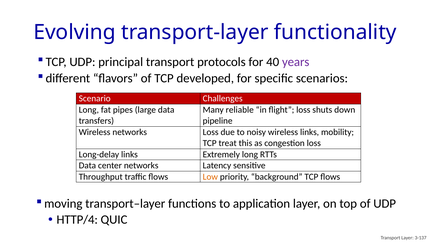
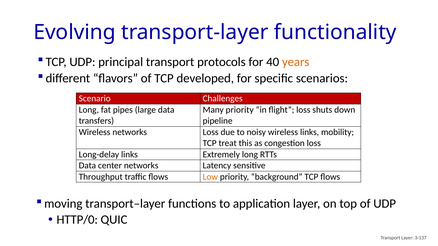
years colour: purple -> orange (296, 62)
Many reliable: reliable -> priority (240, 110)
HTTP/4: HTTP/4 -> HTTP/0 (77, 220)
